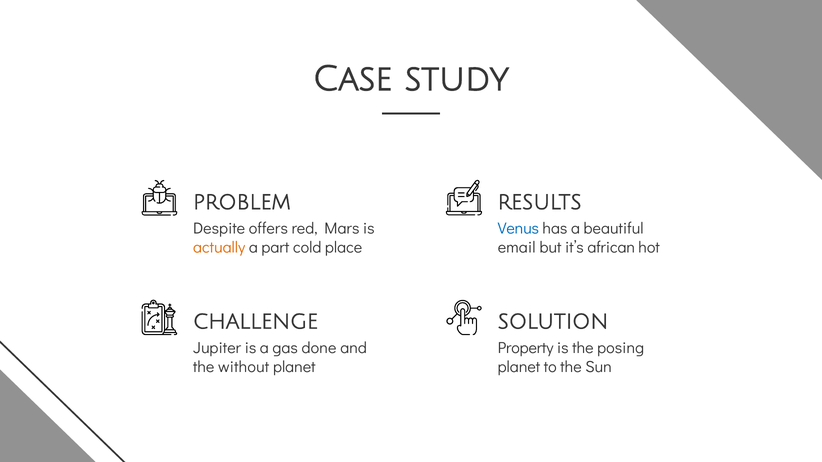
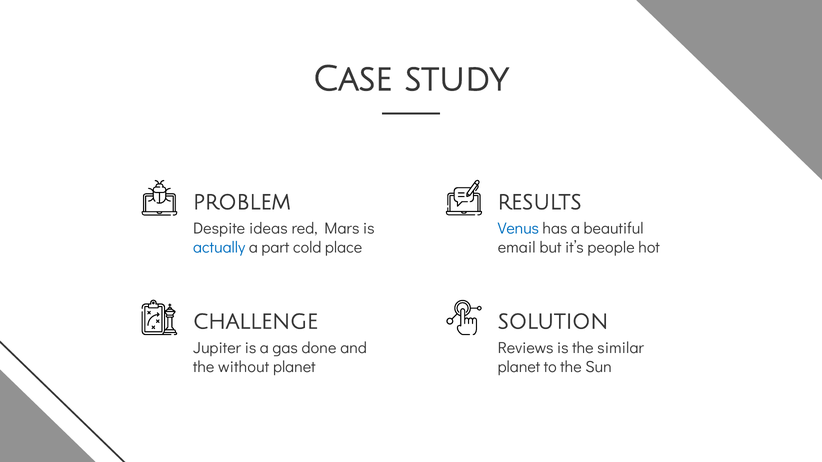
offers: offers -> ideas (268, 229)
actually colour: orange -> blue (219, 248)
african: african -> people (611, 248)
Property: Property -> Reviews (526, 348)
posing: posing -> similar (621, 348)
